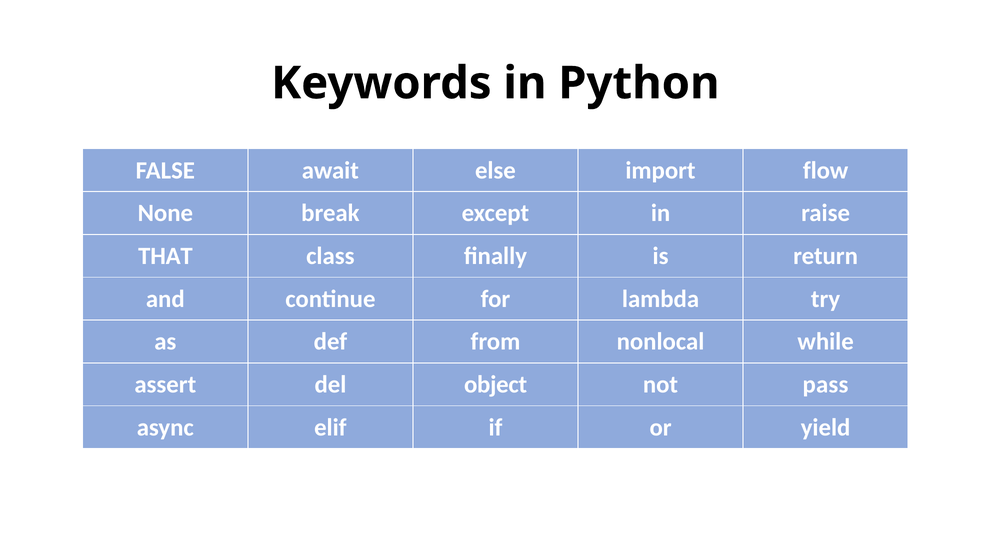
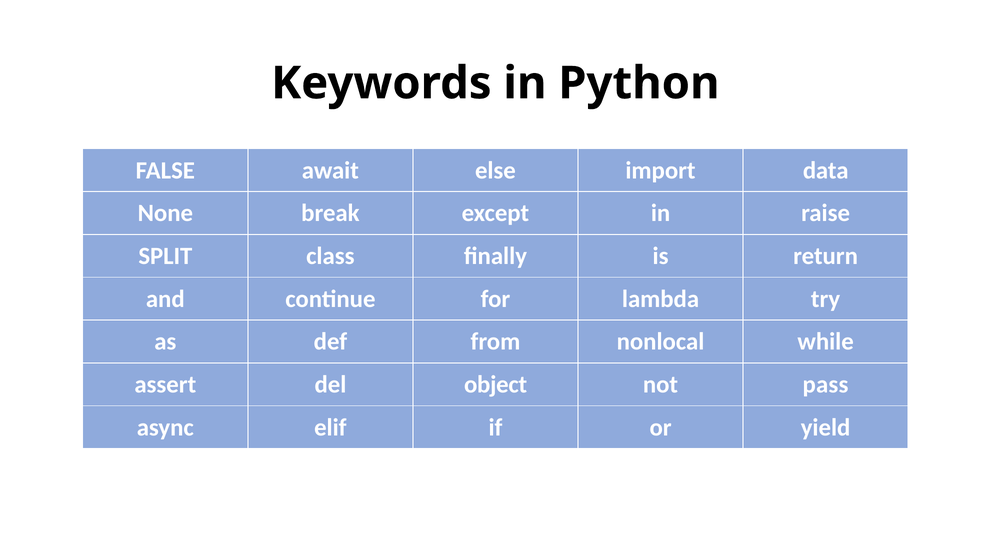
flow: flow -> data (826, 170)
THAT: THAT -> SPLIT (165, 256)
